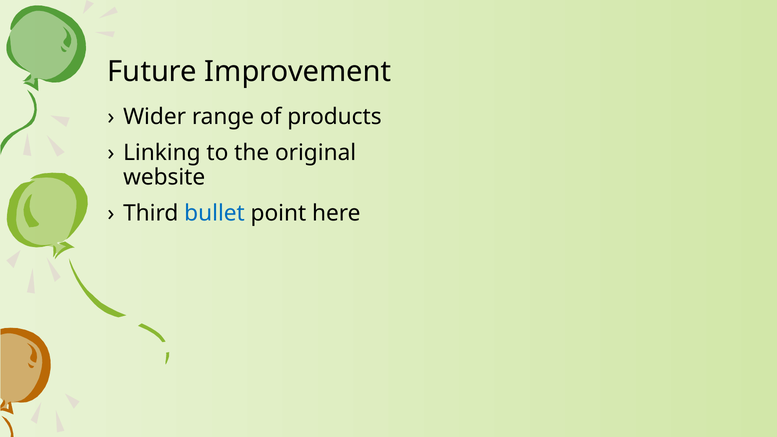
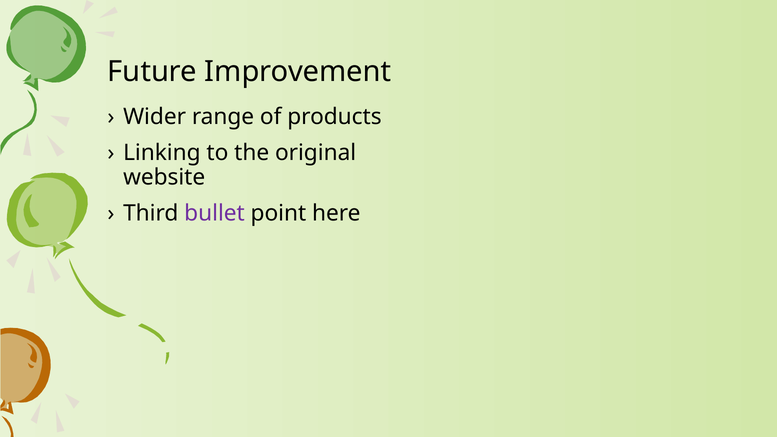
bullet colour: blue -> purple (215, 213)
